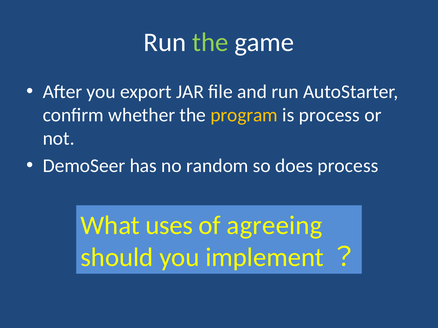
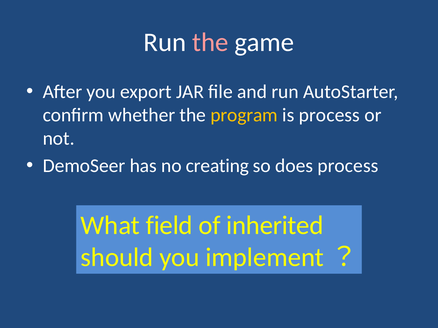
the colour: light green -> pink (210, 42)
random: random -> creating (217, 166)
uses: uses -> field (169, 226)
agreeing: agreeing -> inherited (275, 226)
